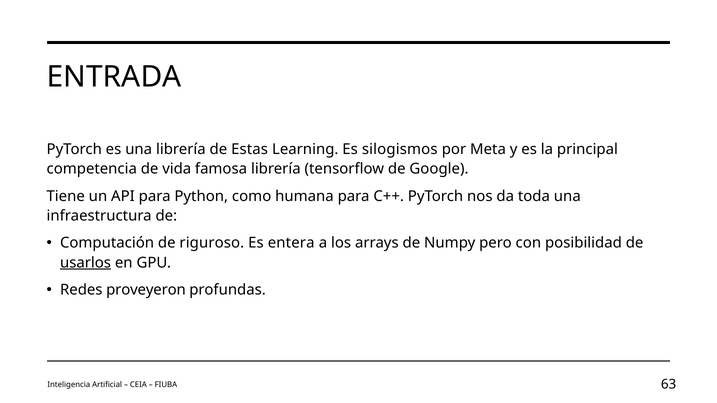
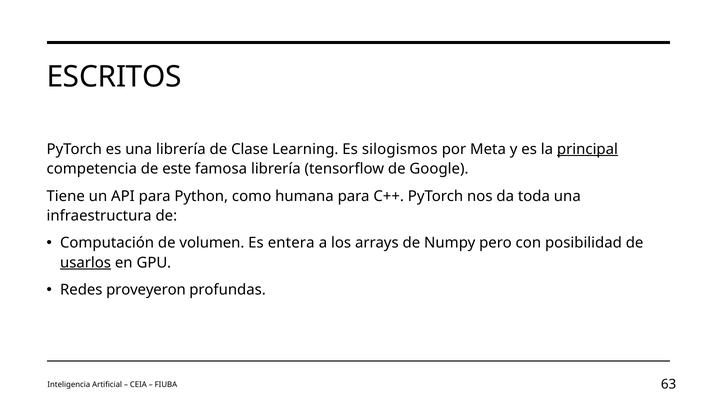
ENTRADA: ENTRADA -> ESCRITOS (114, 77)
Estas: Estas -> Clase (250, 149)
principal underline: none -> present (587, 149)
vida: vida -> este (177, 169)
riguroso: riguroso -> volumen (212, 243)
